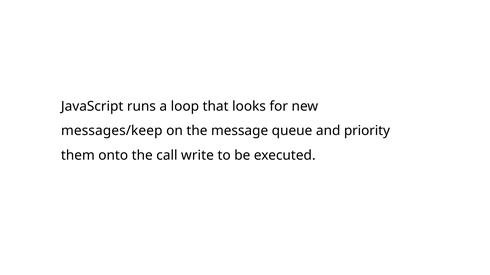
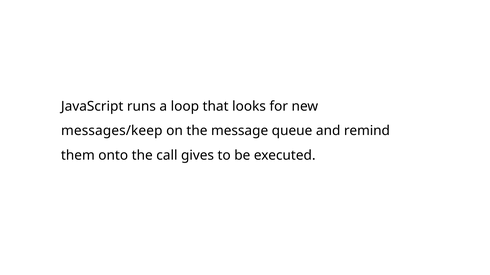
priority: priority -> remind (367, 131)
write: write -> gives (198, 156)
